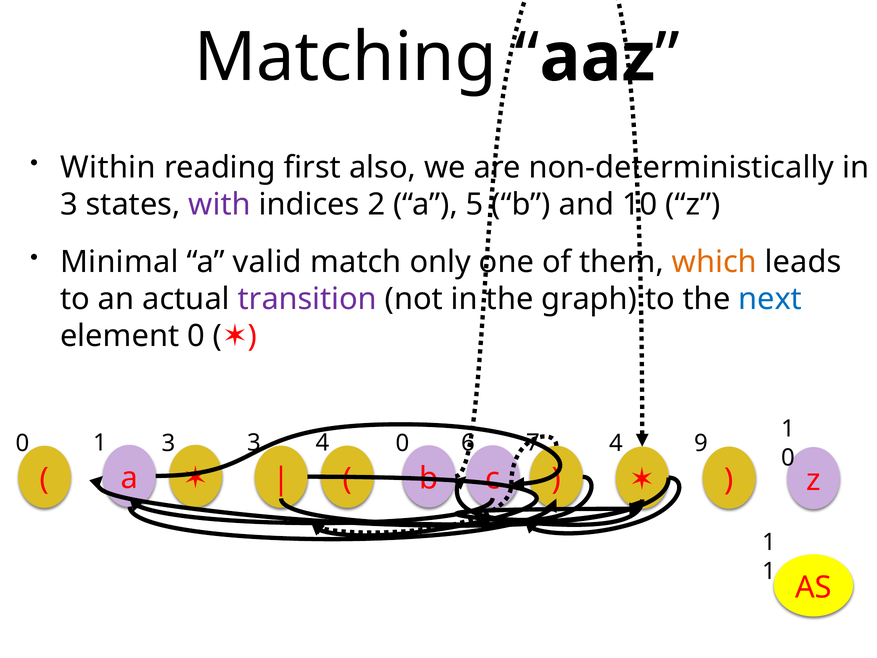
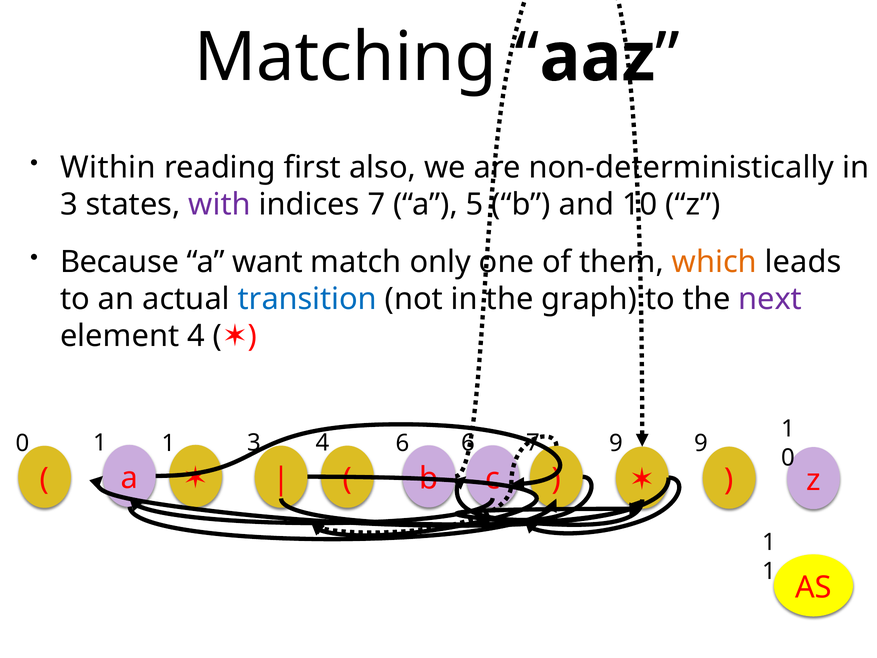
indices 2: 2 -> 7 (376, 204)
Minimal: Minimal -> Because (120, 262)
valid: valid -> want (268, 262)
transition colour: purple -> blue (307, 299)
next colour: blue -> purple (770, 299)
element 0: 0 -> 4 (196, 336)
3: 3 -> 1 (169, 443)
4 0: 0 -> 6 (403, 443)
7 4: 4 -> 9 (616, 443)
